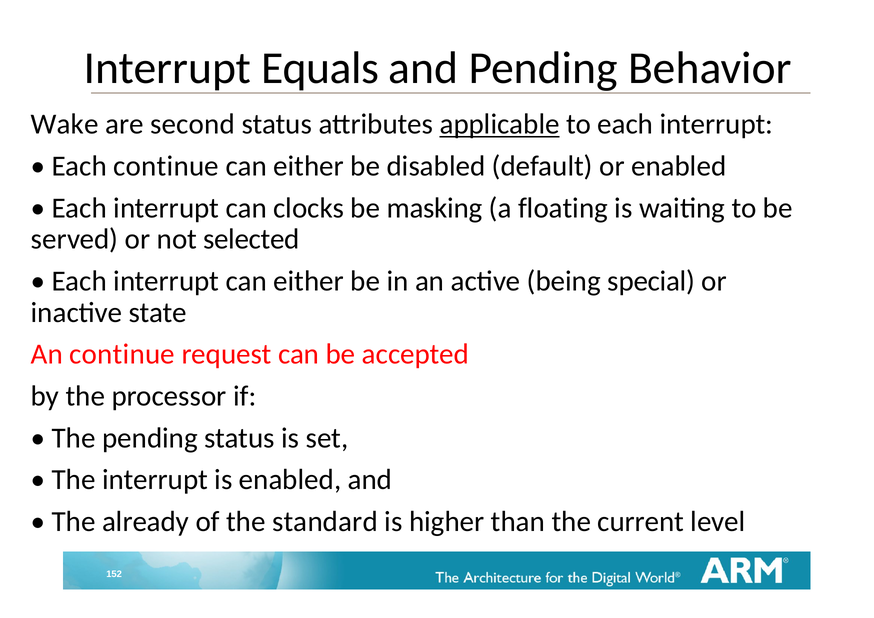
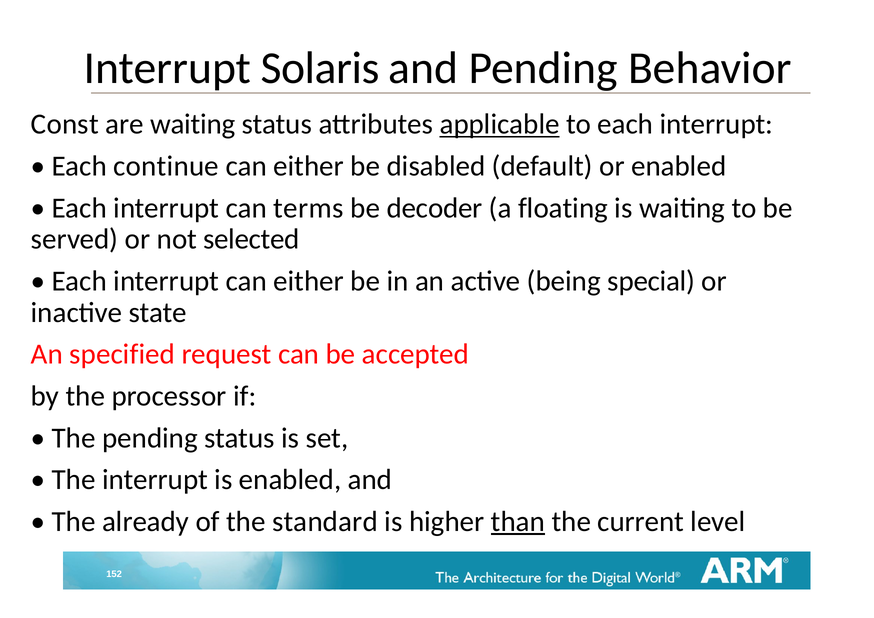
Equals: Equals -> Solaris (320, 68)
Wake: Wake -> Const (65, 124)
are second: second -> waiting (193, 124)
clocks: clocks -> terms (308, 208)
masking: masking -> decoder (435, 208)
An continue: continue -> specified (122, 354)
than underline: none -> present (518, 521)
